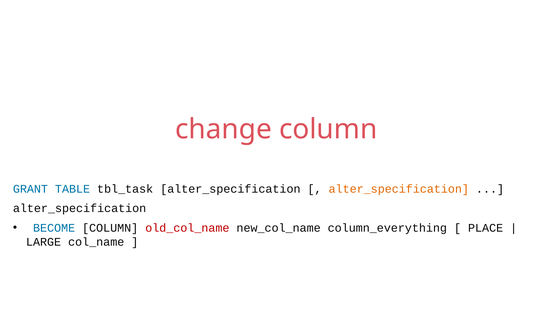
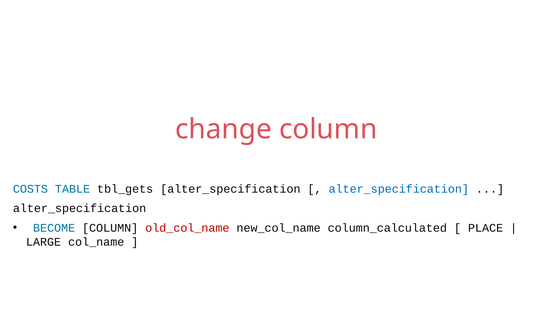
GRANT: GRANT -> COSTS (30, 189)
tbl_task: tbl_task -> tbl_gets (125, 189)
alter_specification colour: orange -> blue (399, 189)
column_everything: column_everything -> column_calculated (387, 228)
